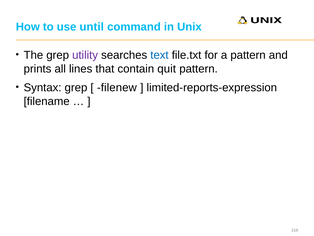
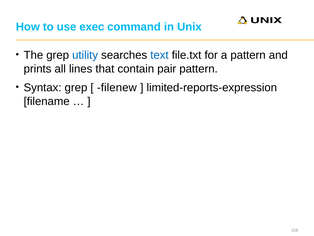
until: until -> exec (92, 27)
utility colour: purple -> blue (85, 55)
quit: quit -> pair (167, 69)
